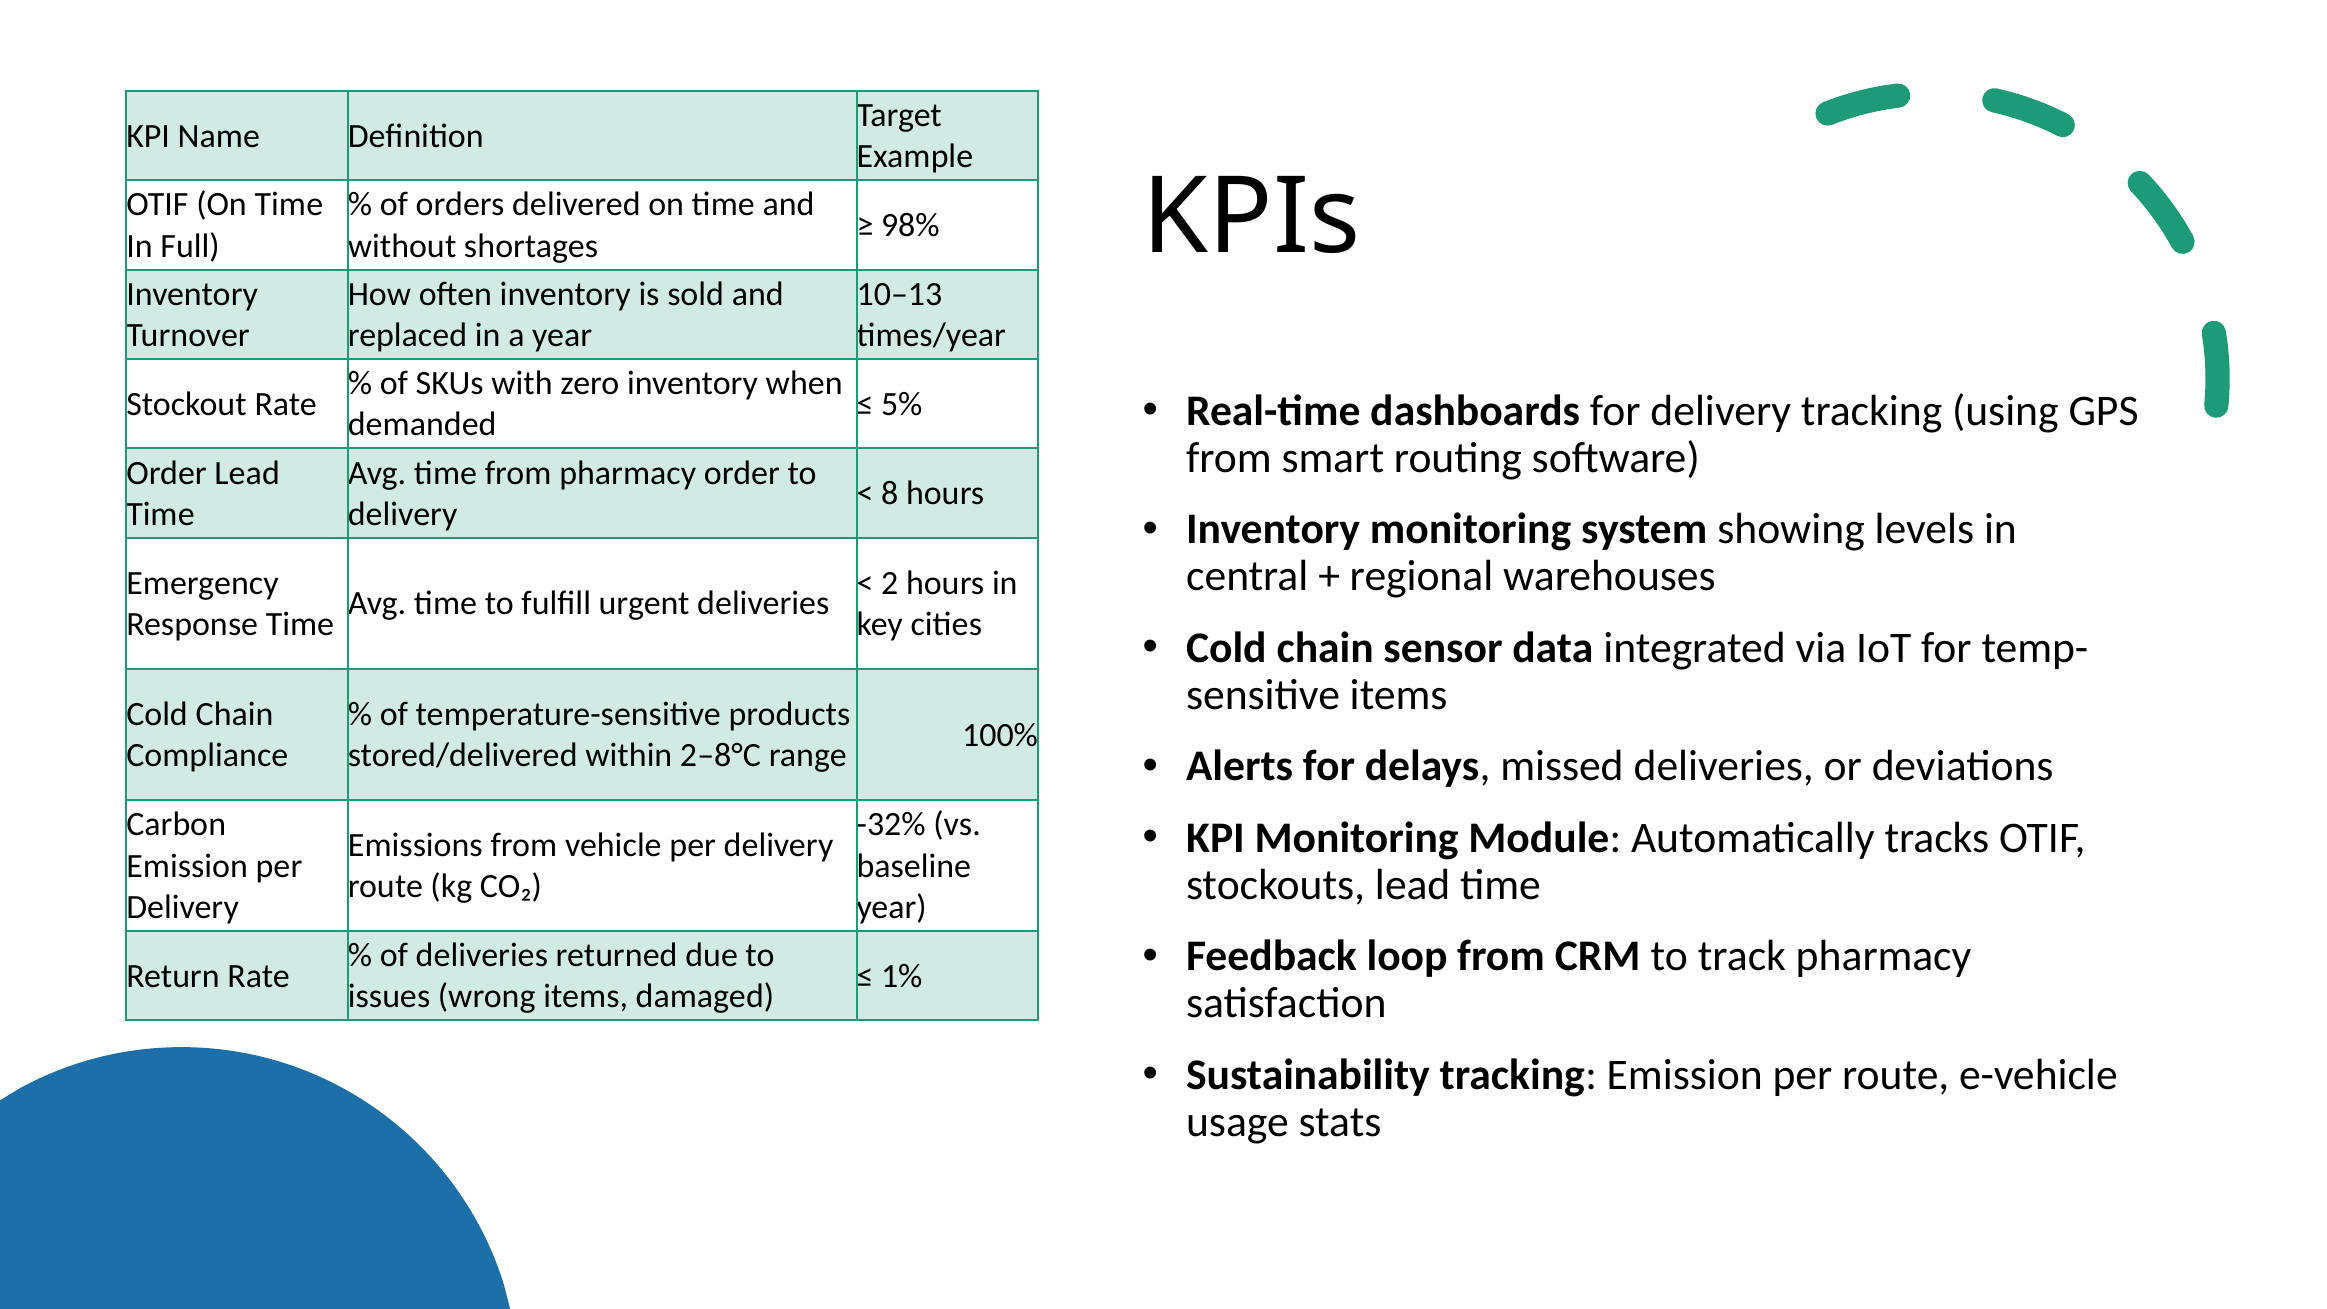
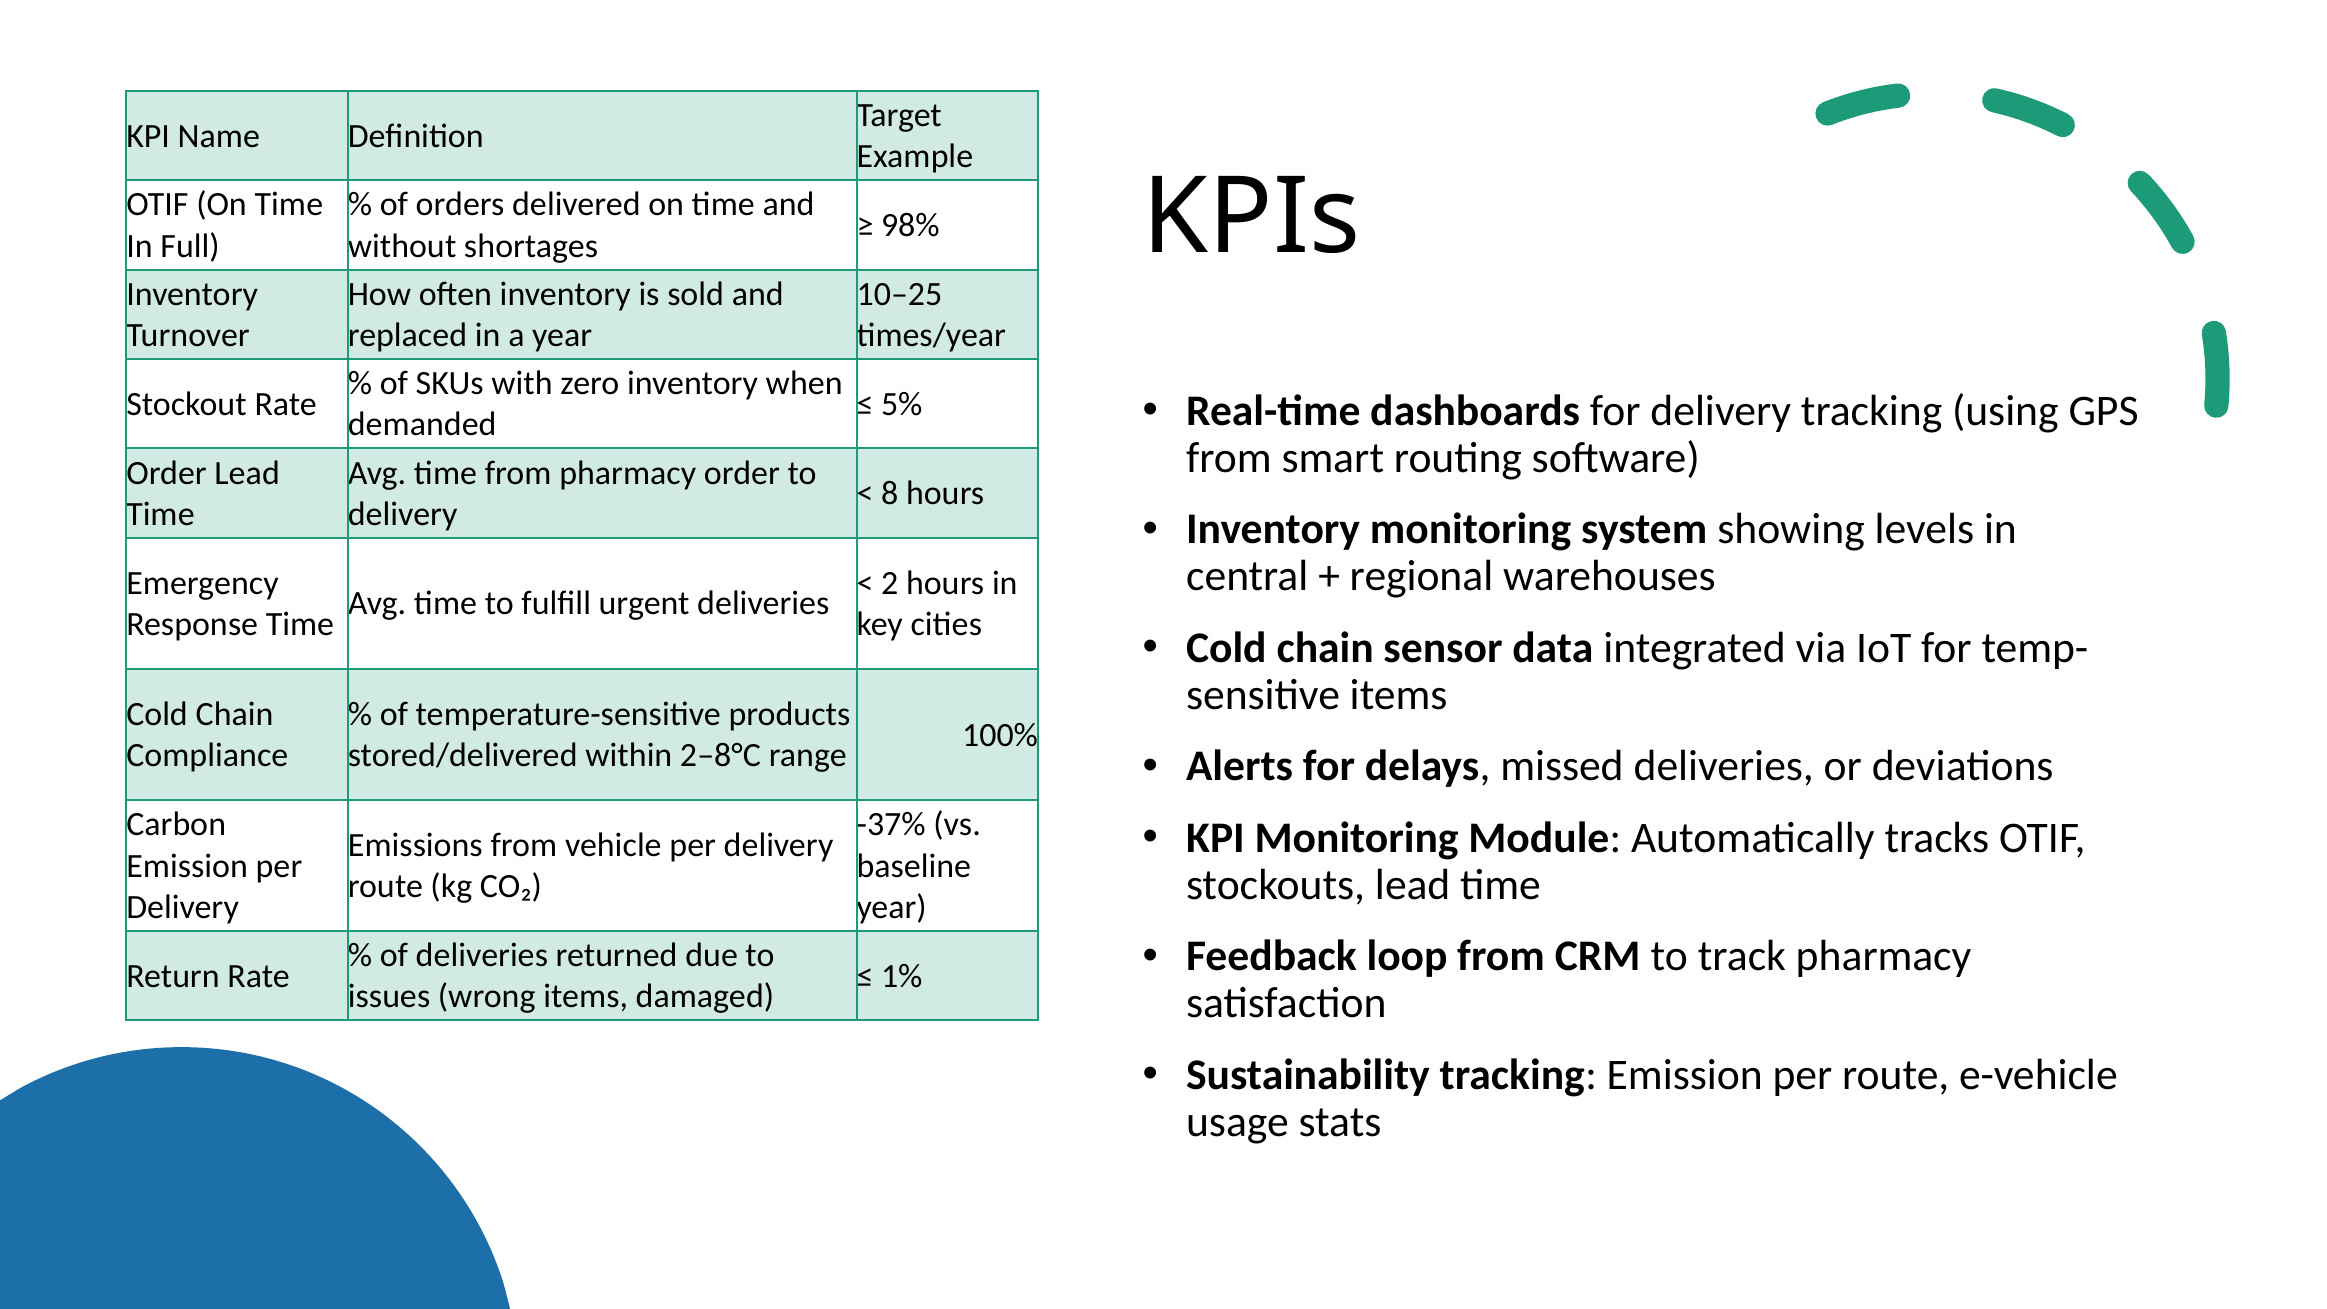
10–13: 10–13 -> 10–25 (899, 294)
-32%: -32% -> -37% (891, 825)
